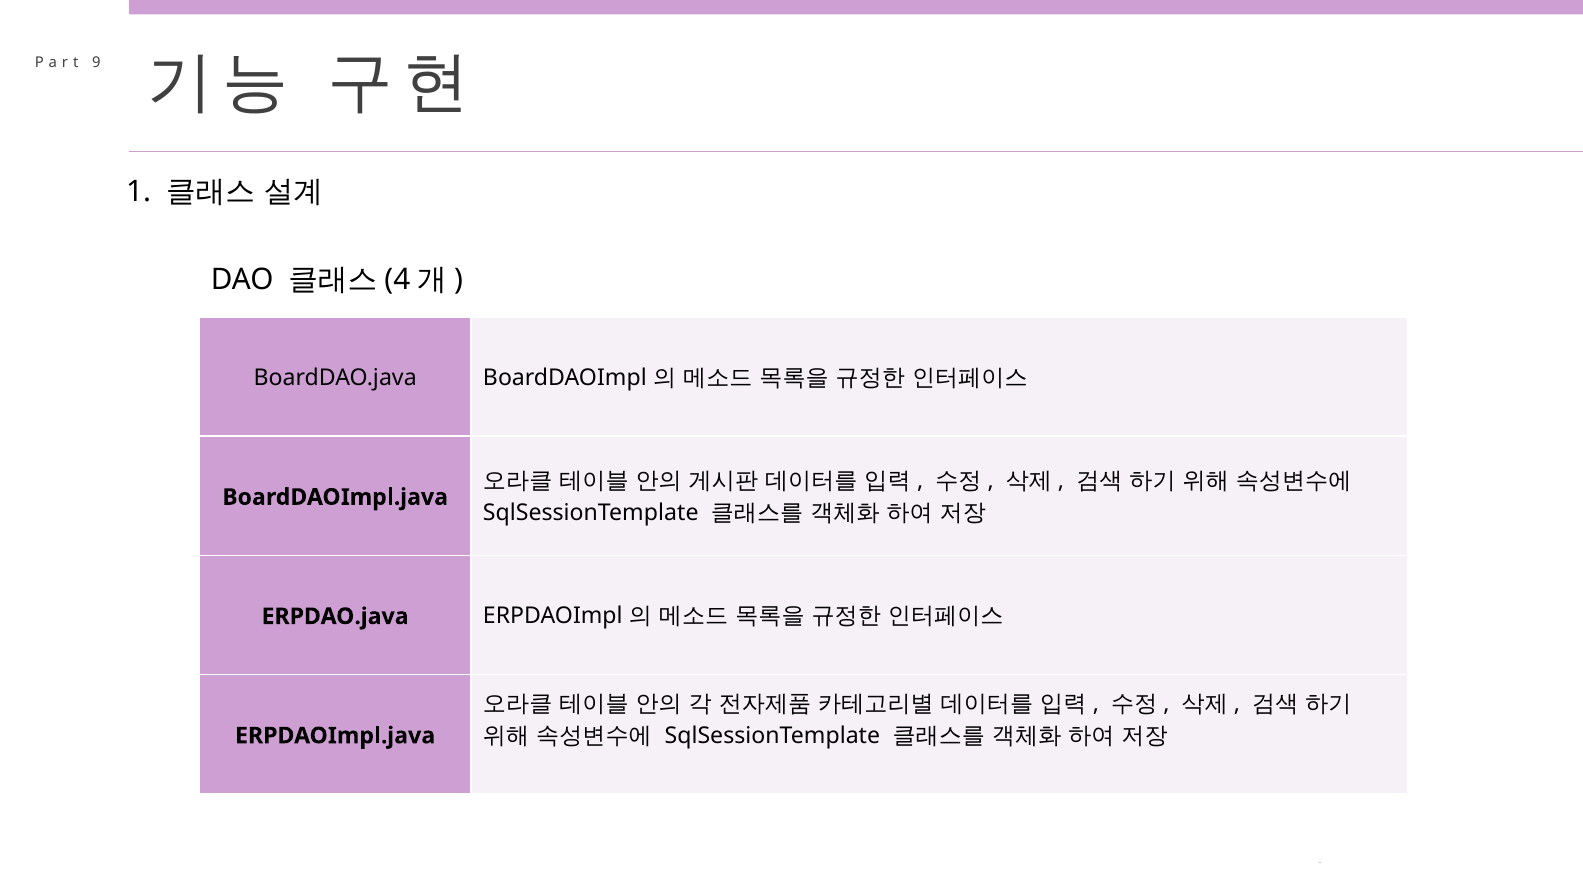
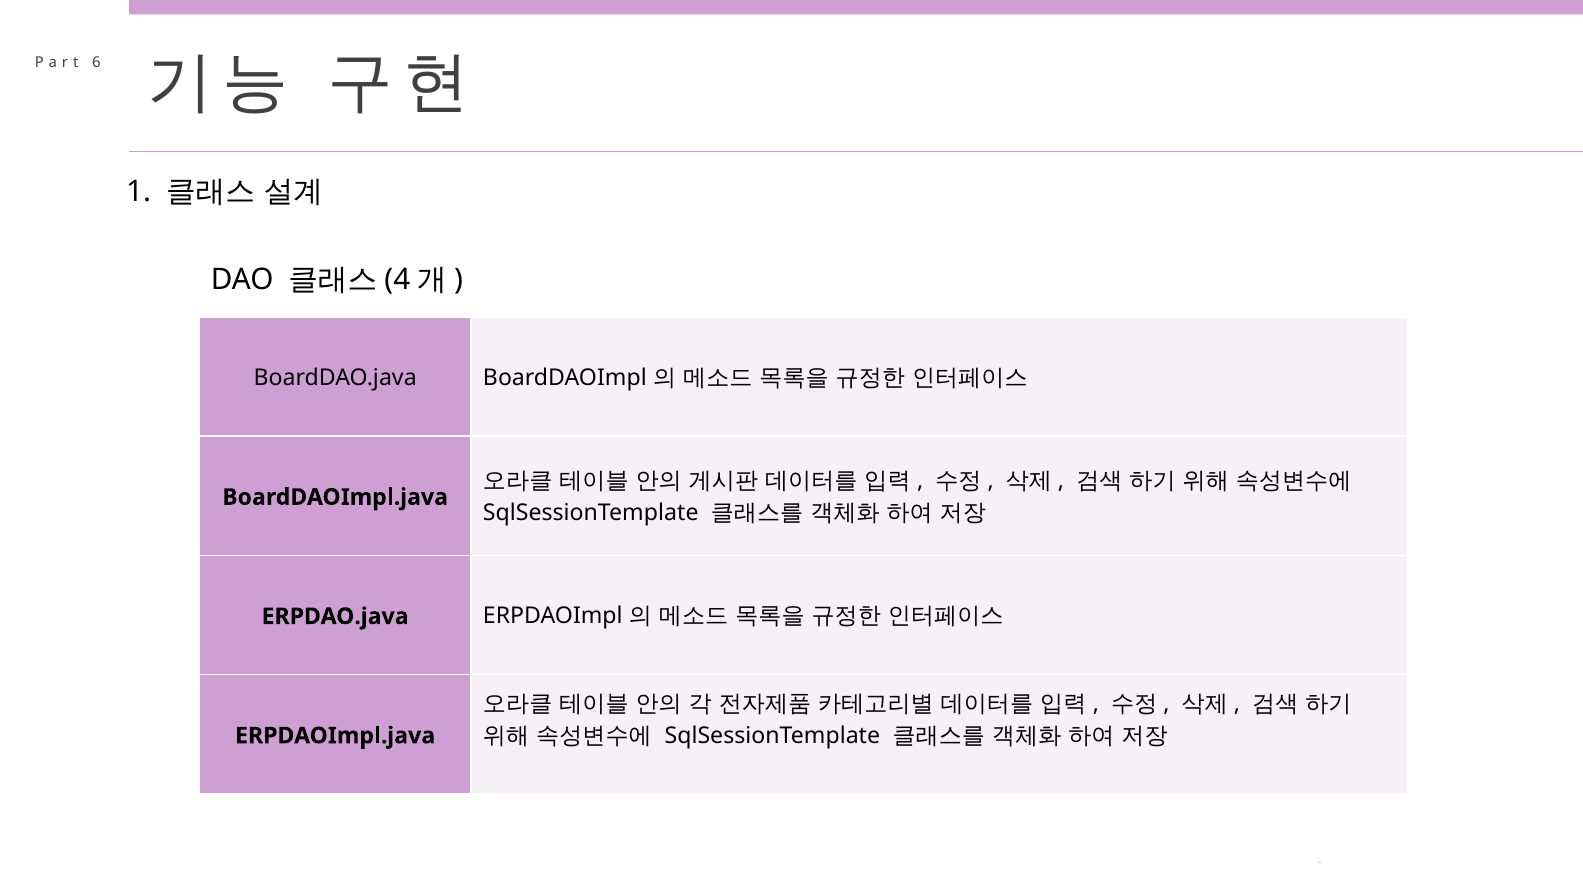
9: 9 -> 6 (96, 63)
